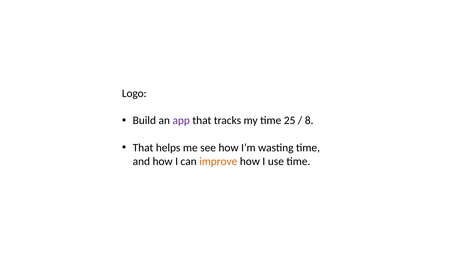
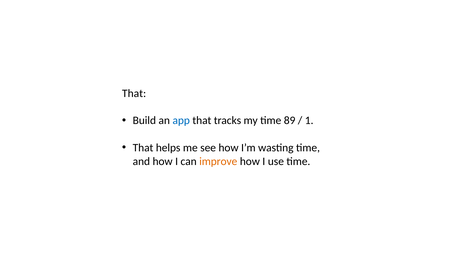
Logo: Logo -> That (134, 94)
app colour: purple -> blue (181, 121)
25: 25 -> 89 (290, 121)
8: 8 -> 1 (309, 121)
